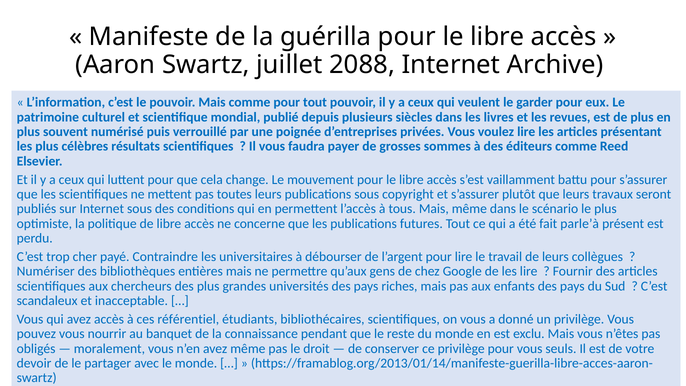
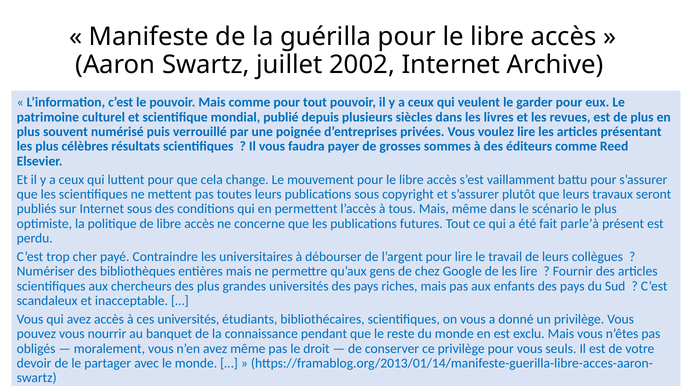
2088: 2088 -> 2002 (362, 65)
ces référentiel: référentiel -> universités (188, 319)
